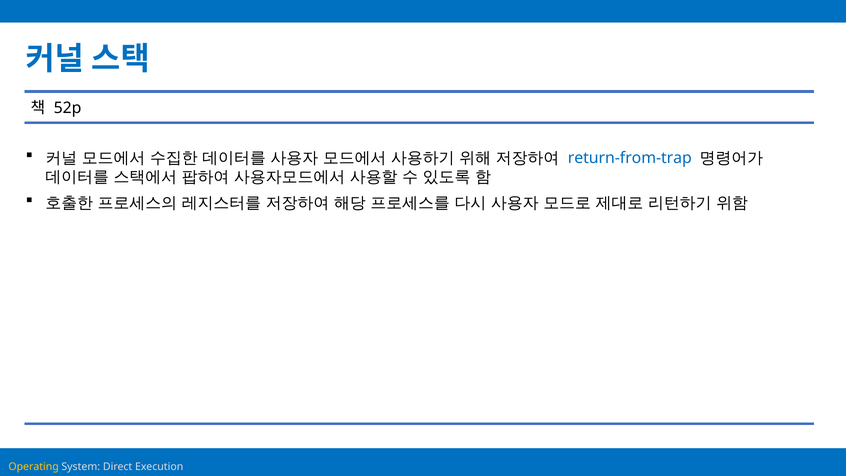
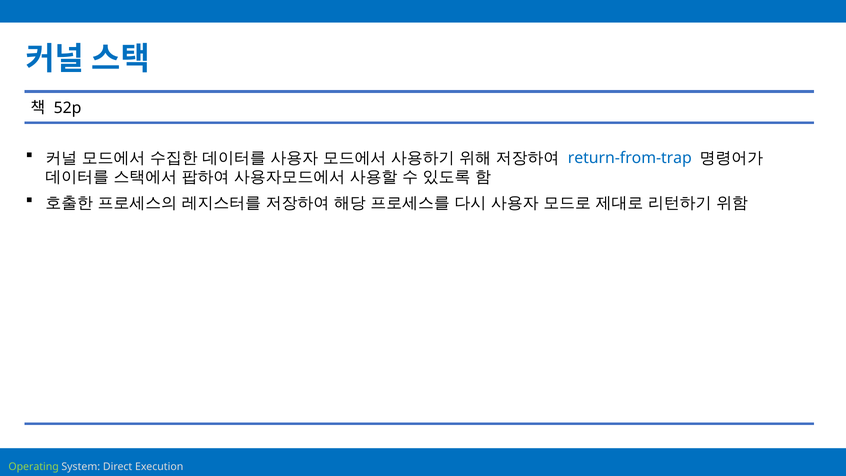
Operating colour: yellow -> light green (34, 466)
